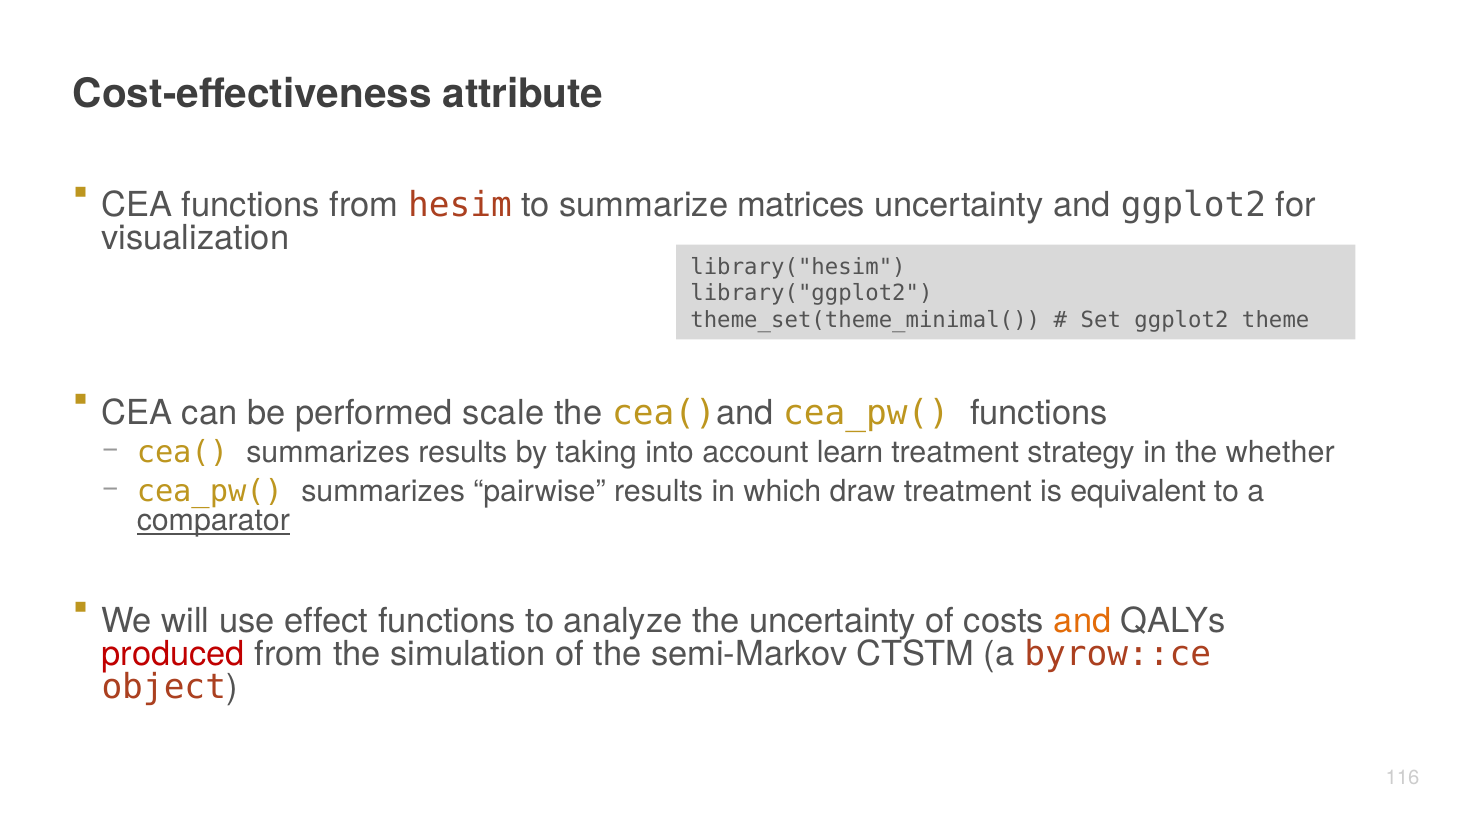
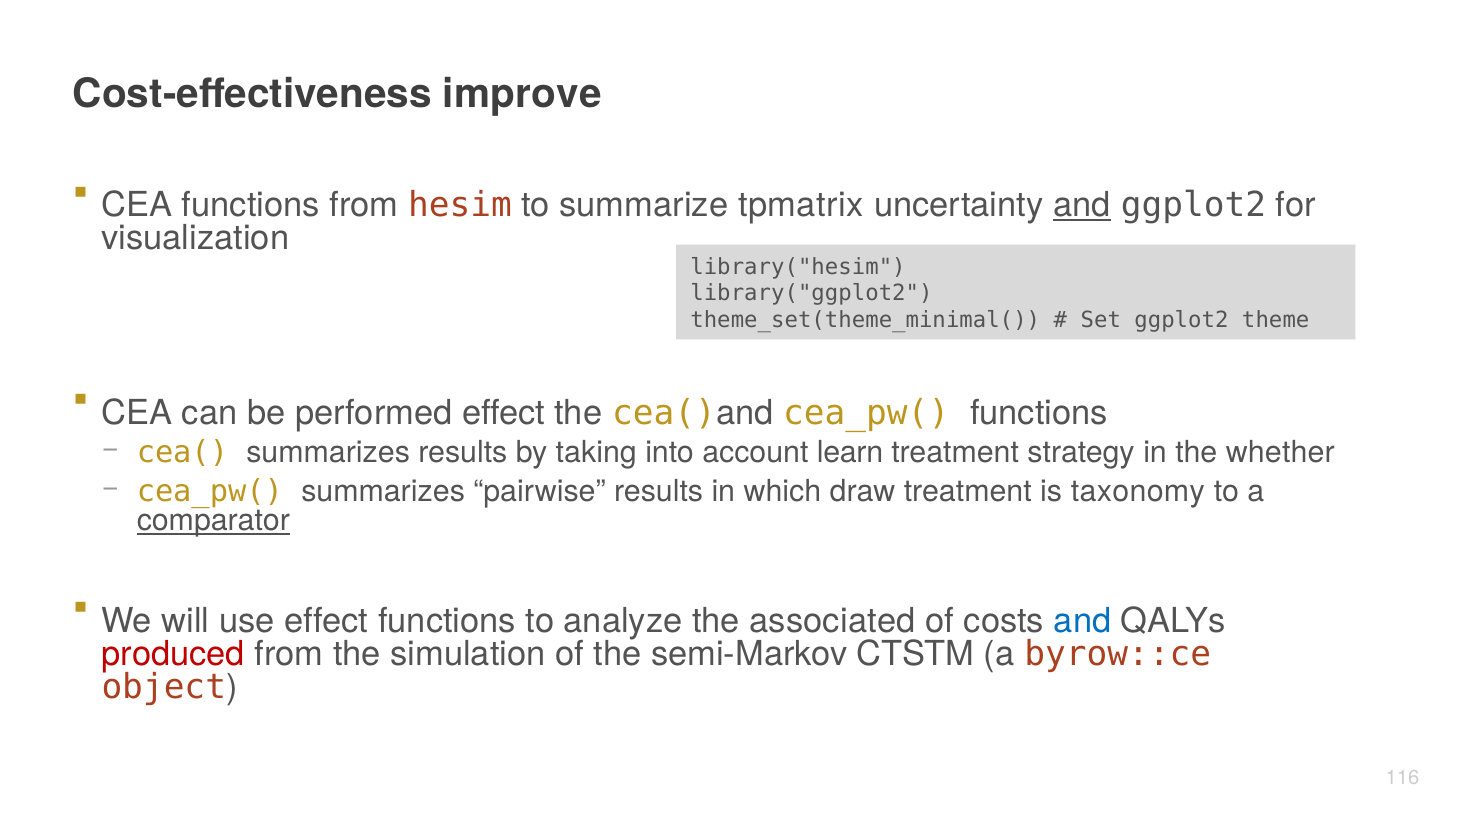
attribute: attribute -> improve (523, 94)
matrices: matrices -> tpmatrix (801, 205)
and underline: none -> present (1082, 205)
performed scale: scale -> effect (504, 412)
equivalent: equivalent -> taxonomy (1138, 492)
the uncertainty: uncertainty -> associated (833, 621)
and colour: orange -> blue (1083, 621)
